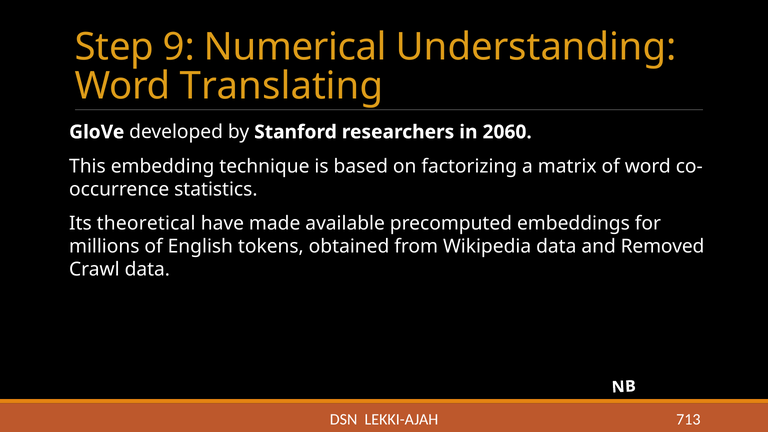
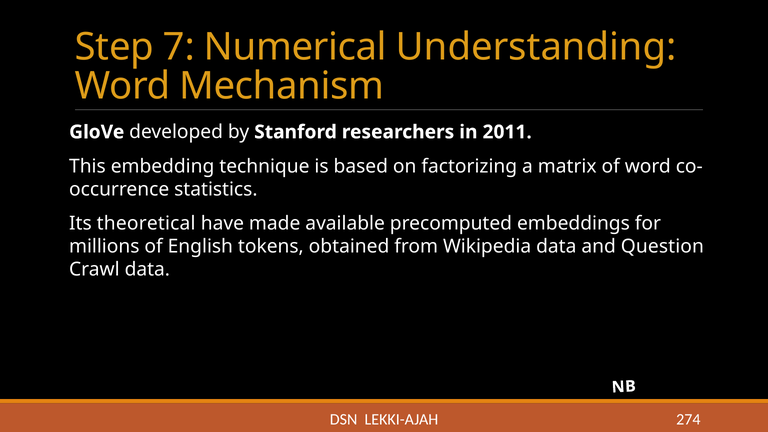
9: 9 -> 7 (179, 47)
Translating: Translating -> Mechanism (282, 86)
2060: 2060 -> 2011 (507, 132)
Removed: Removed -> Question (662, 247)
713: 713 -> 274 (688, 419)
